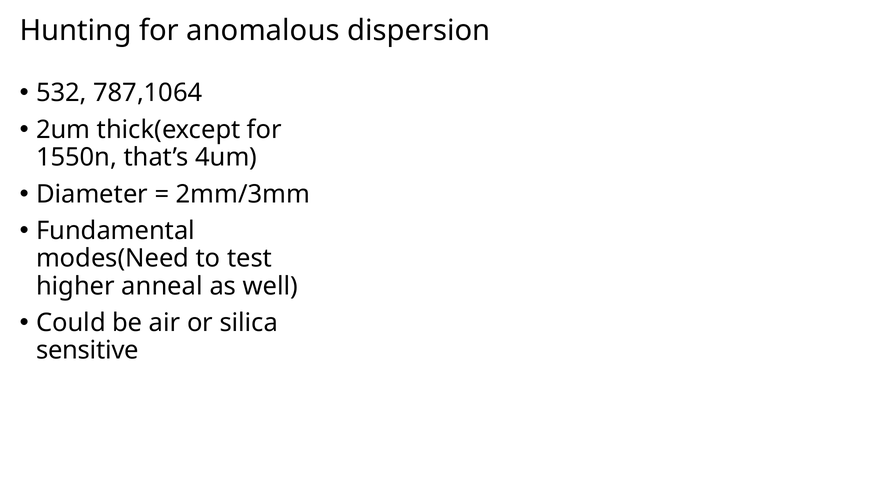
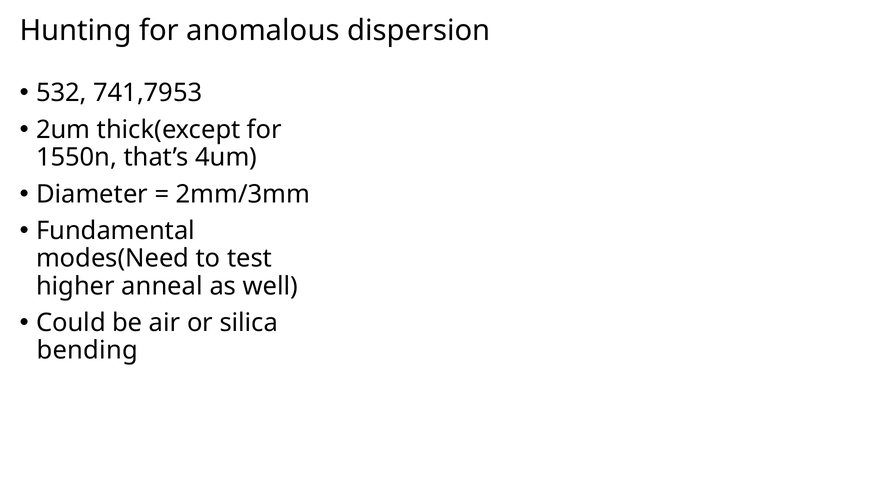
787,1064: 787,1064 -> 741,7953 (148, 93)
sensitive: sensitive -> bending (87, 350)
